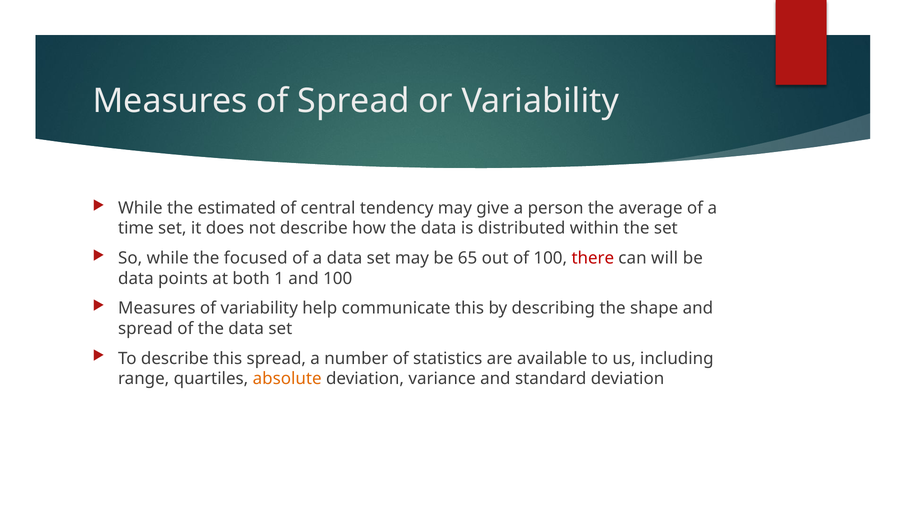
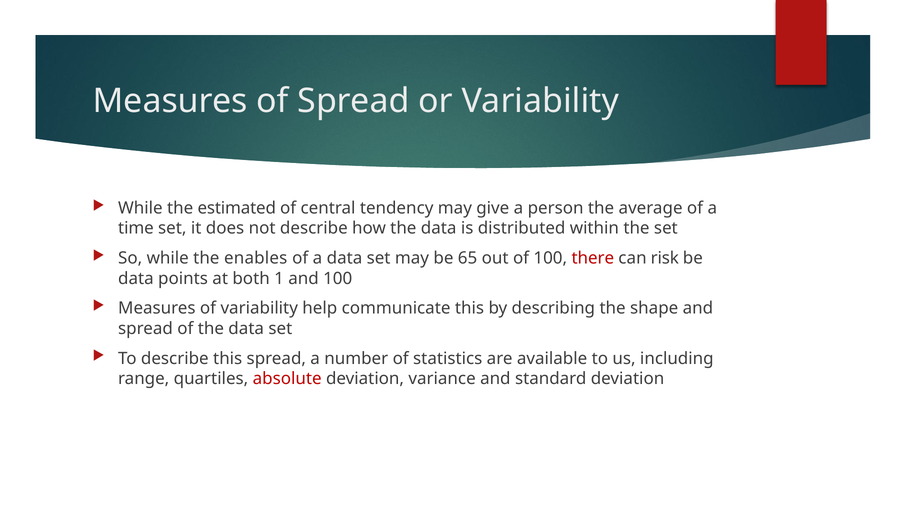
focused: focused -> enables (256, 258)
will: will -> risk (665, 258)
absolute colour: orange -> red (287, 379)
